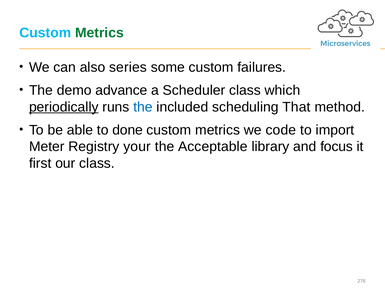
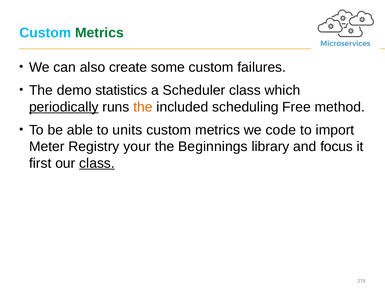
series: series -> create (128, 67)
advance: advance -> statistics (121, 91)
the colour: blue -> orange (143, 107)
That: That -> Free (296, 107)
done: done -> units (127, 130)
Acceptable: Acceptable -> Beginnings (213, 147)
class underline: none -> present (97, 164)
